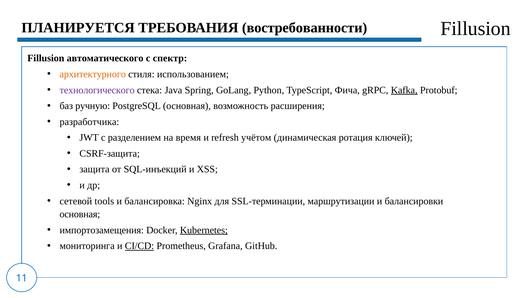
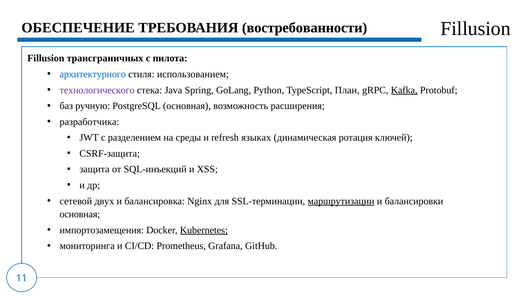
ПЛАНИРУЕТСЯ: ПЛАНИРУЕТСЯ -> ОБЕСПЕЧЕНИЕ (78, 28)
автоматического: автоматического -> трансграничных (105, 58)
спектр: спектр -> пилота (170, 58)
архитектурного colour: orange -> blue (93, 74)
Фича: Фича -> План (347, 90)
время: время -> среды (188, 137)
учётом: учётом -> языках (256, 137)
tools: tools -> двух (104, 201)
маршрутизации underline: none -> present (341, 201)
CI/CD underline: present -> none (139, 246)
